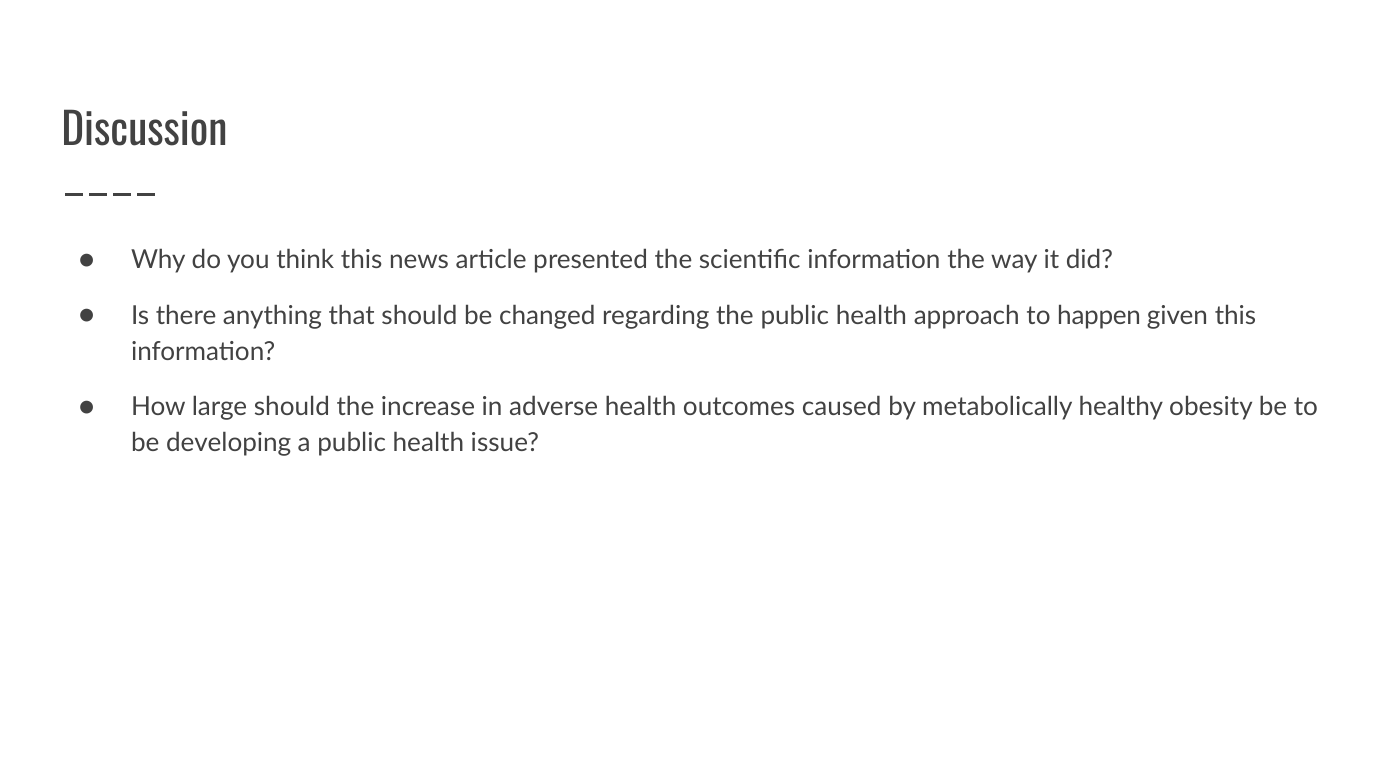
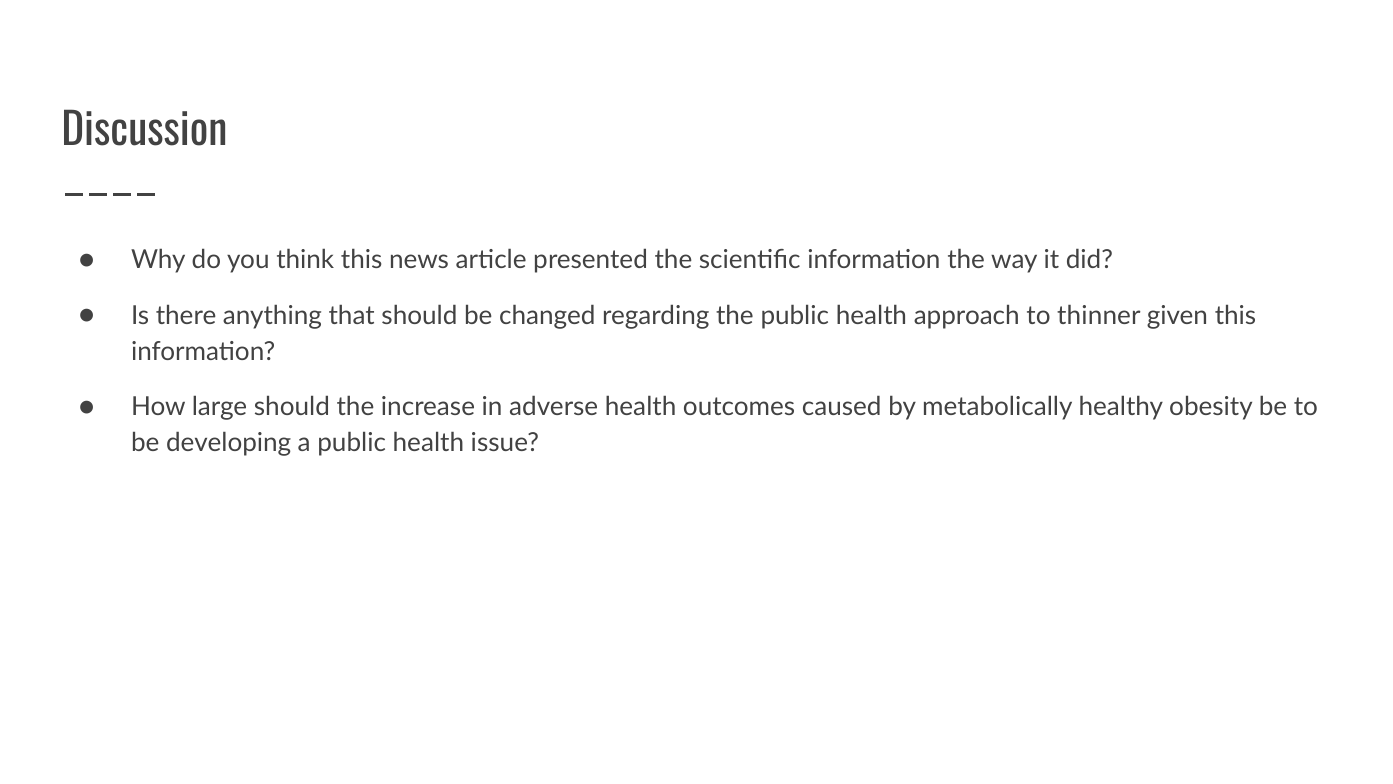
happen: happen -> thinner (1099, 315)
